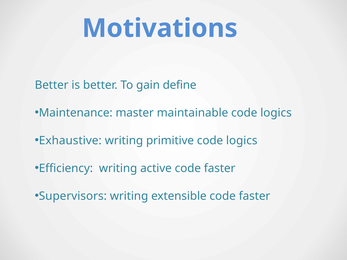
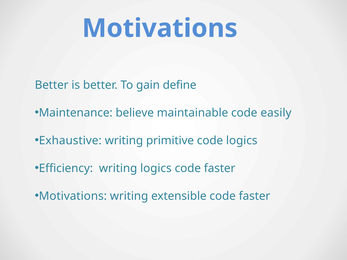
master: master -> believe (135, 113)
maintainable code logics: logics -> easily (276, 113)
writing active: active -> logics (156, 168)
Supervisors: Supervisors -> Motivations (73, 196)
